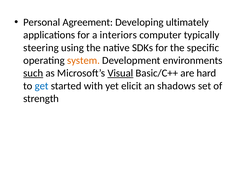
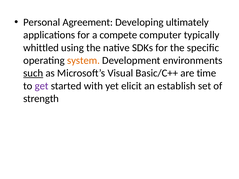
interiors: interiors -> compete (118, 35)
steering: steering -> whittled (41, 48)
Visual underline: present -> none (120, 73)
hard: hard -> time (206, 73)
get colour: blue -> purple (42, 86)
shadows: shadows -> establish (176, 86)
